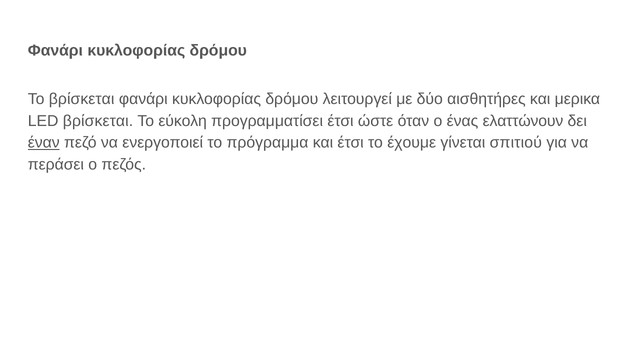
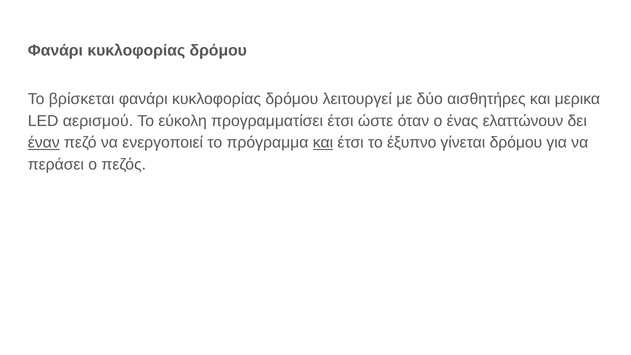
LED βρίσκεται: βρίσκεται -> αερισμού (98, 121)
και underline: none -> present (323, 143)
έχουμε: έχουμε -> έξυπνο (412, 143)
γίνεται σπιτιού: σπιτιού -> δρόμου (516, 143)
